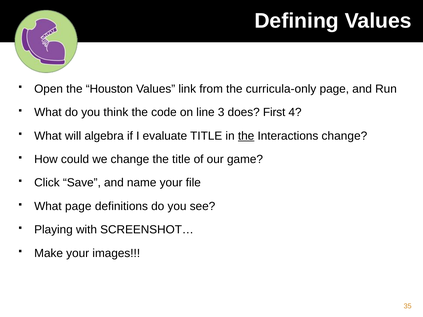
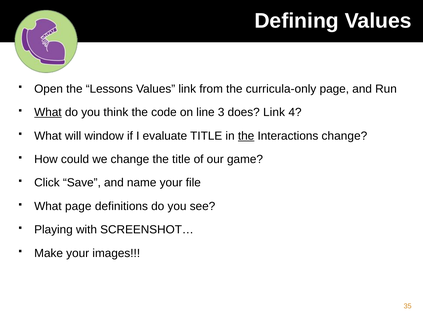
Houston: Houston -> Lessons (109, 89)
What underline: none -> present (48, 112)
does First: First -> Link (274, 112)
algebra: algebra -> window (104, 136)
